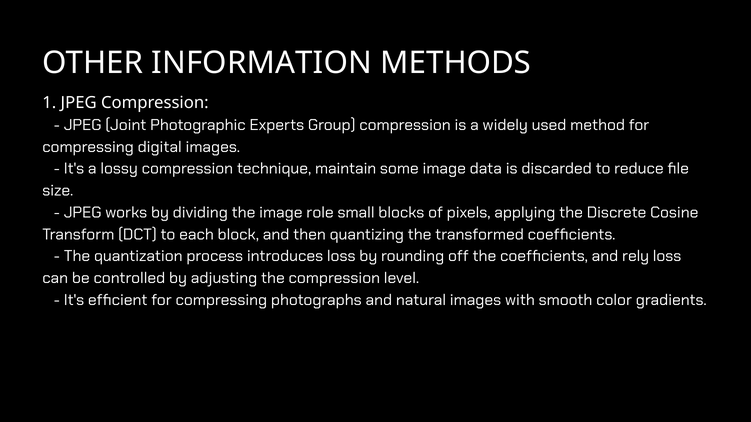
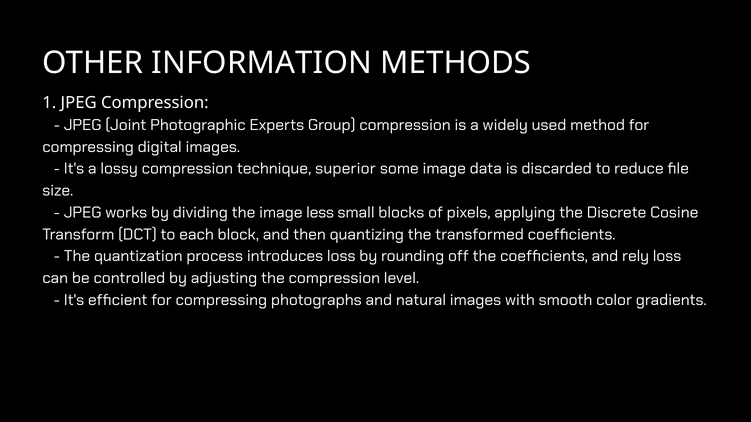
maintain: maintain -> superior (346, 169)
role: role -> less (320, 213)
